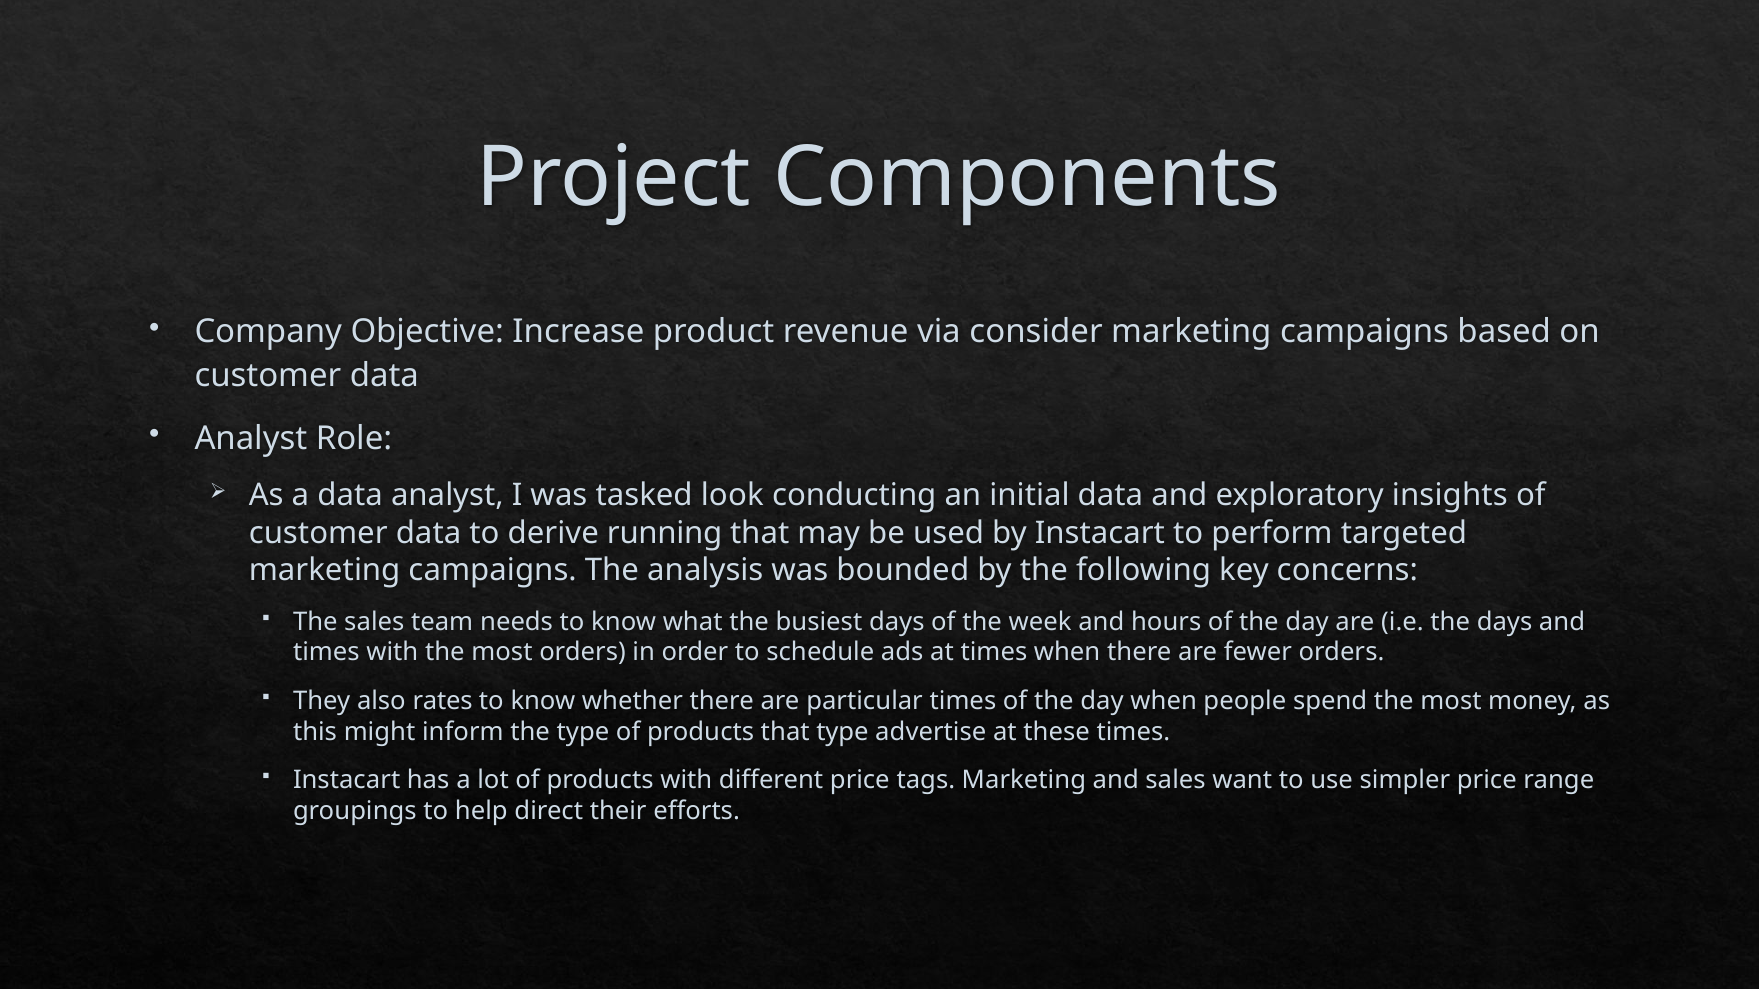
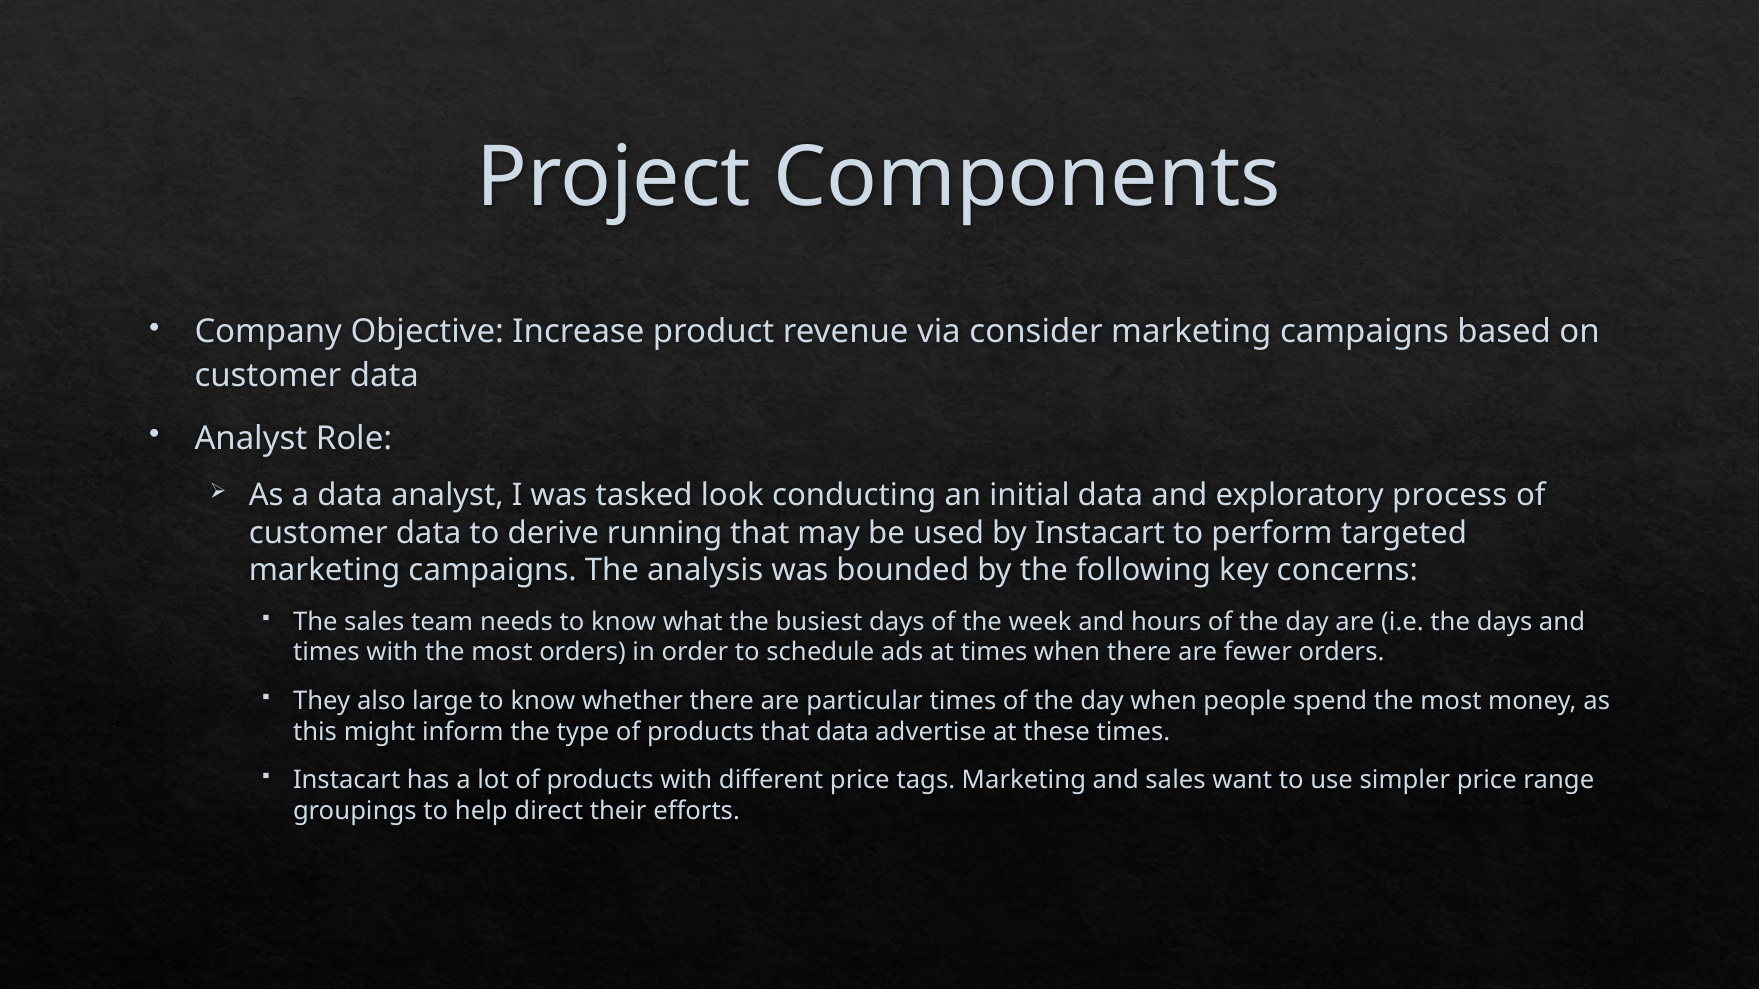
insights: insights -> process (1450, 496)
rates: rates -> large (443, 701)
that type: type -> data (843, 732)
